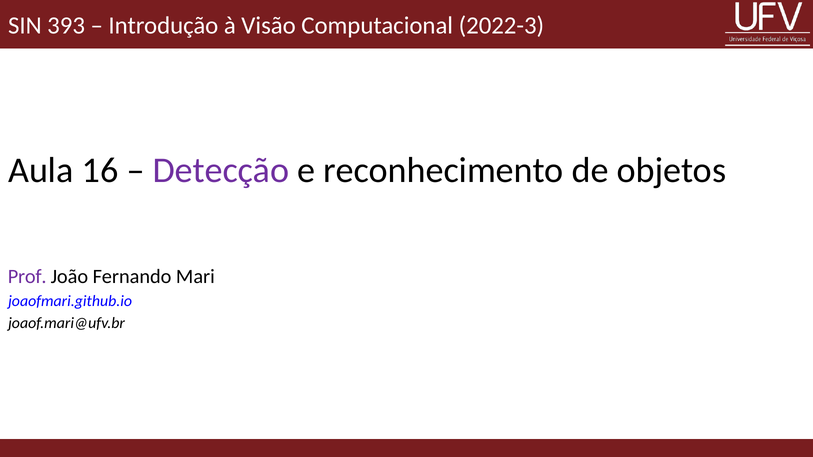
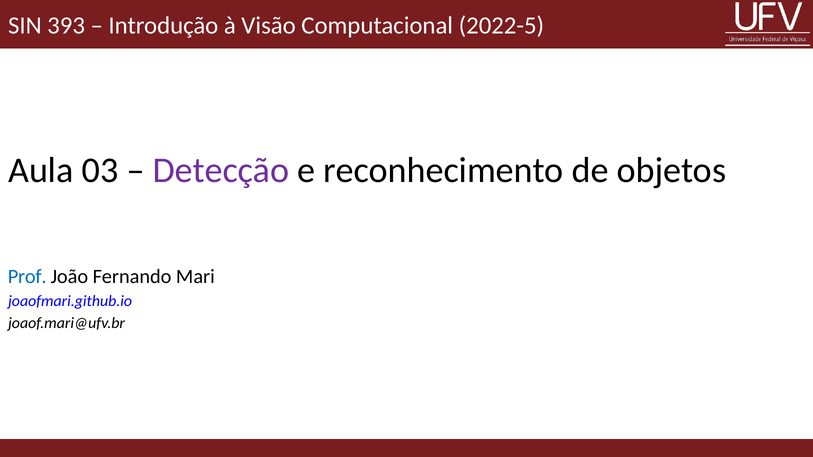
2022-3: 2022-3 -> 2022-5 (501, 26)
16: 16 -> 03 (100, 170)
Prof colour: purple -> blue (27, 277)
